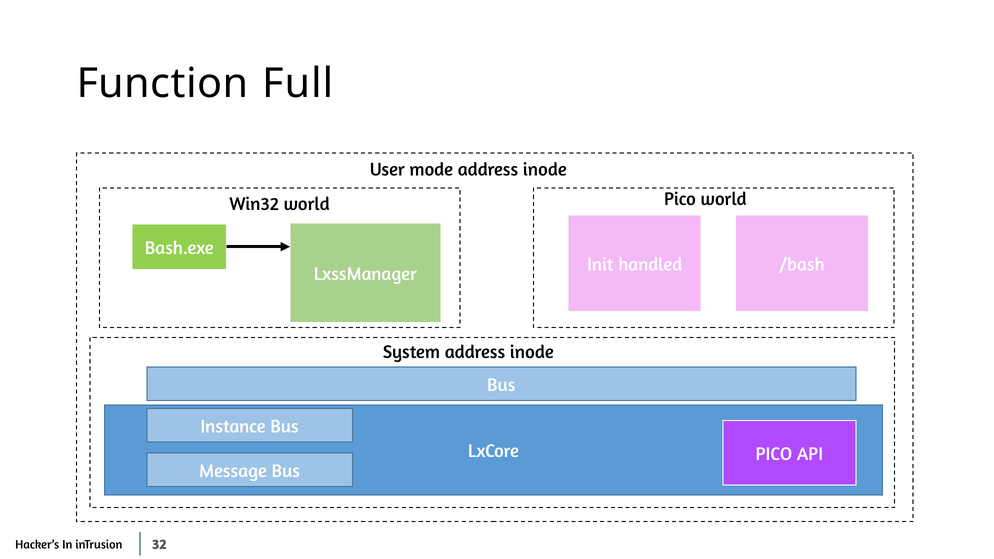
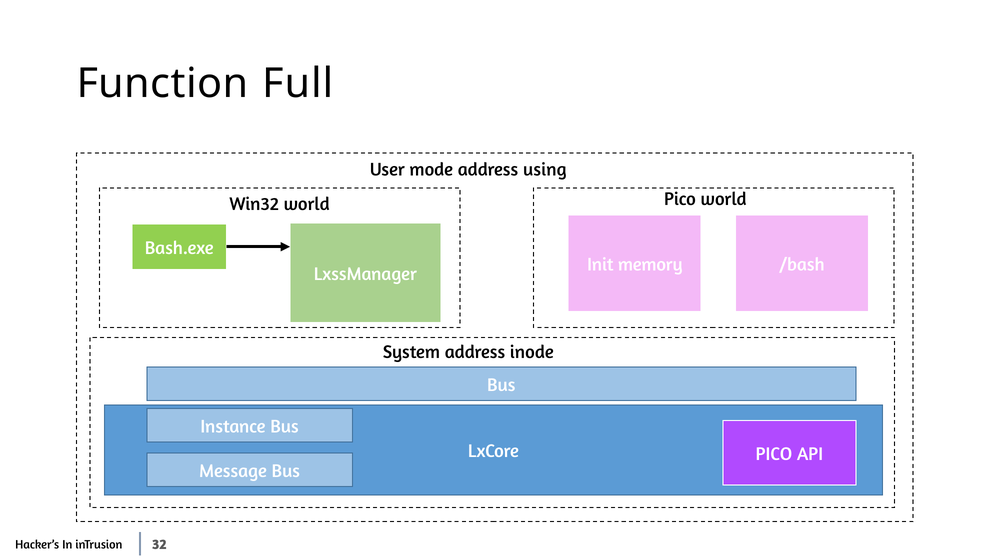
mode address inode: inode -> using (545, 169)
handled: handled -> memory (650, 265)
